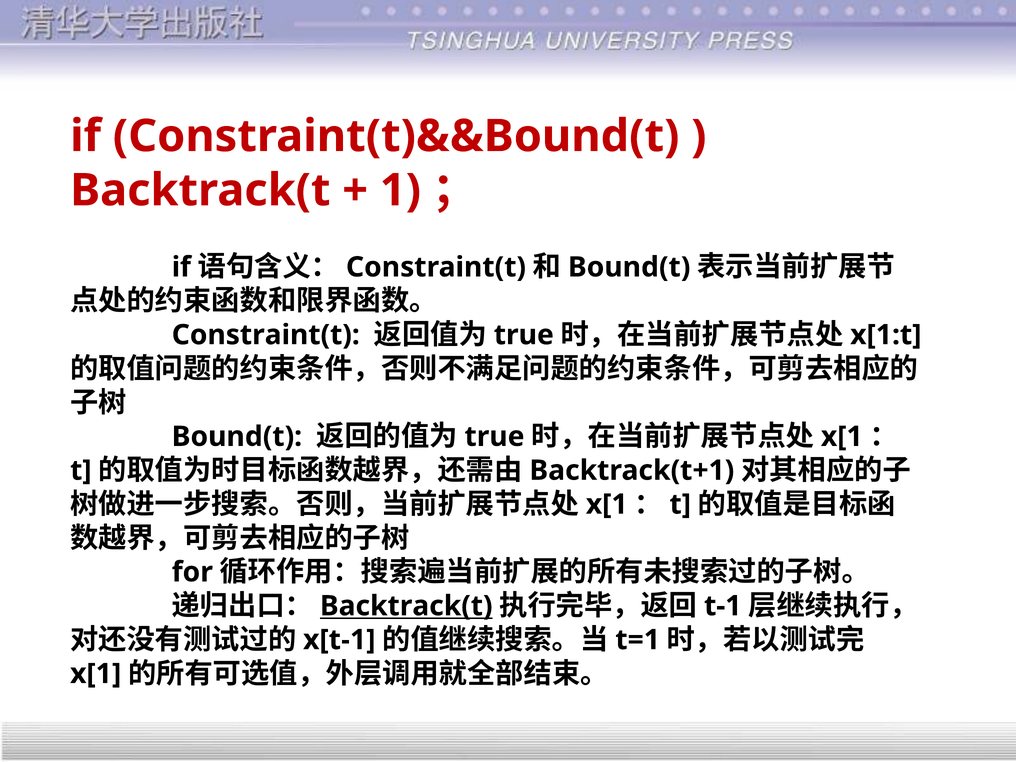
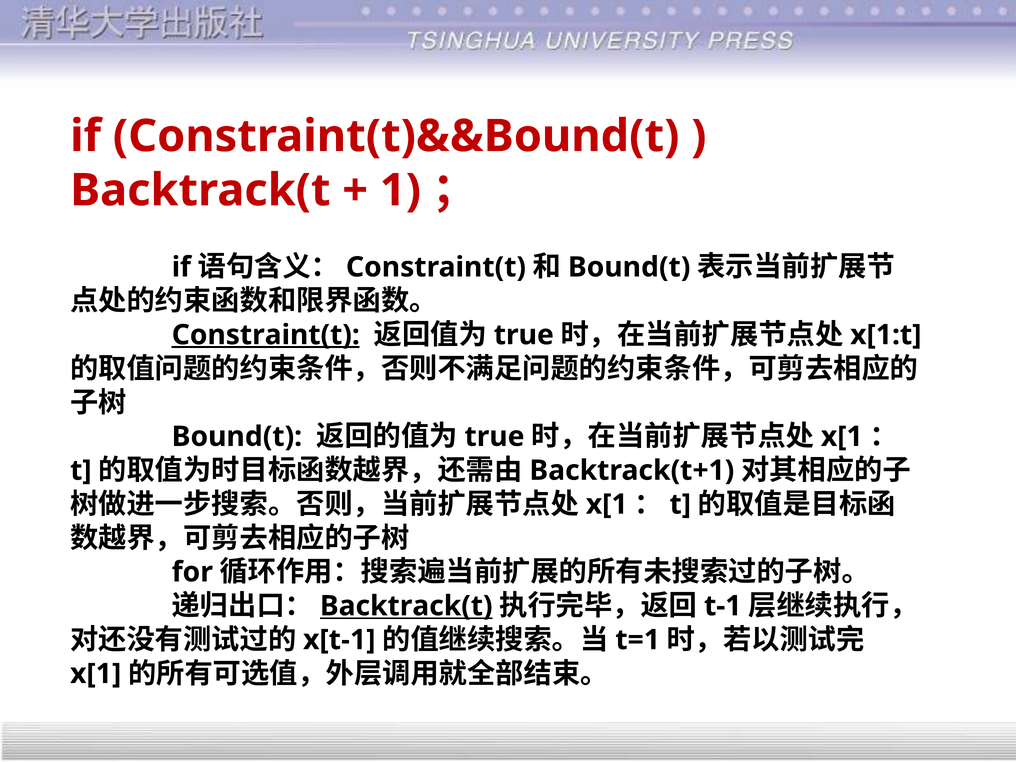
Constraint(t underline: none -> present (266, 335)
